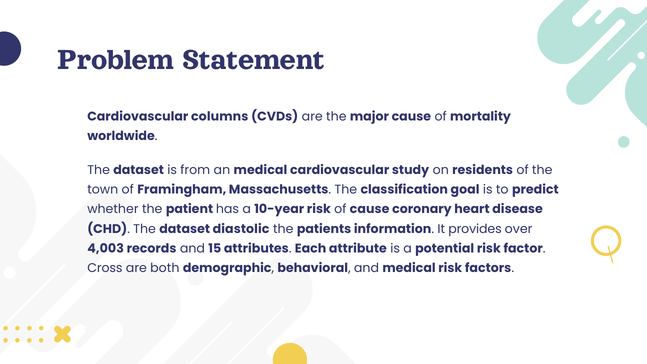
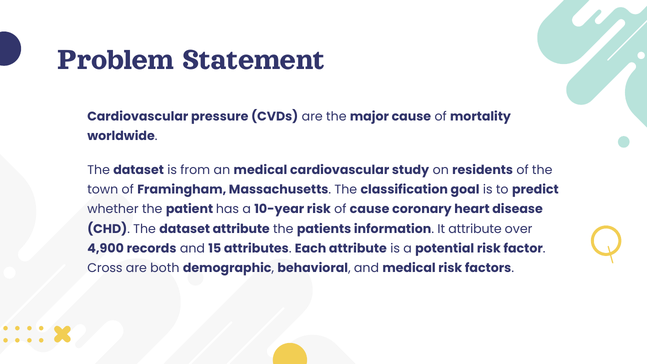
columns: columns -> pressure (220, 116)
dataset diastolic: diastolic -> attribute (241, 229)
It provides: provides -> attribute (475, 229)
4,003: 4,003 -> 4,900 (106, 249)
